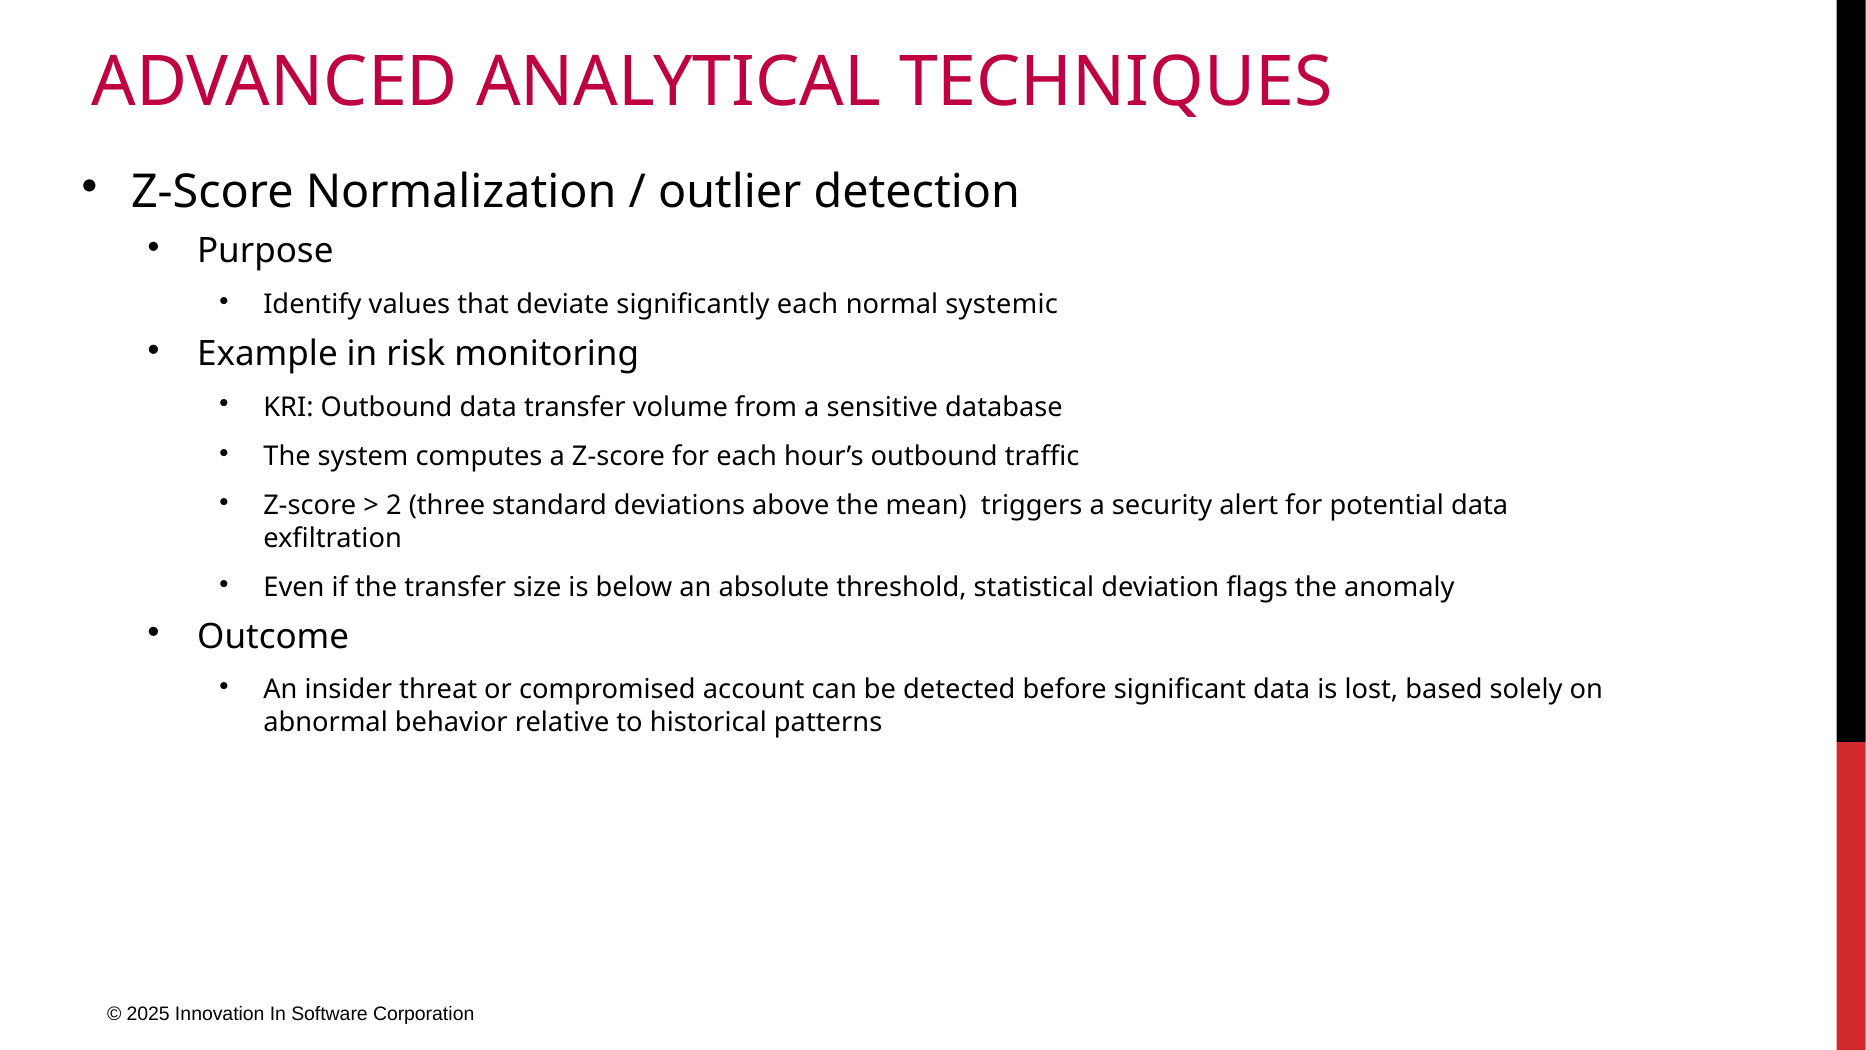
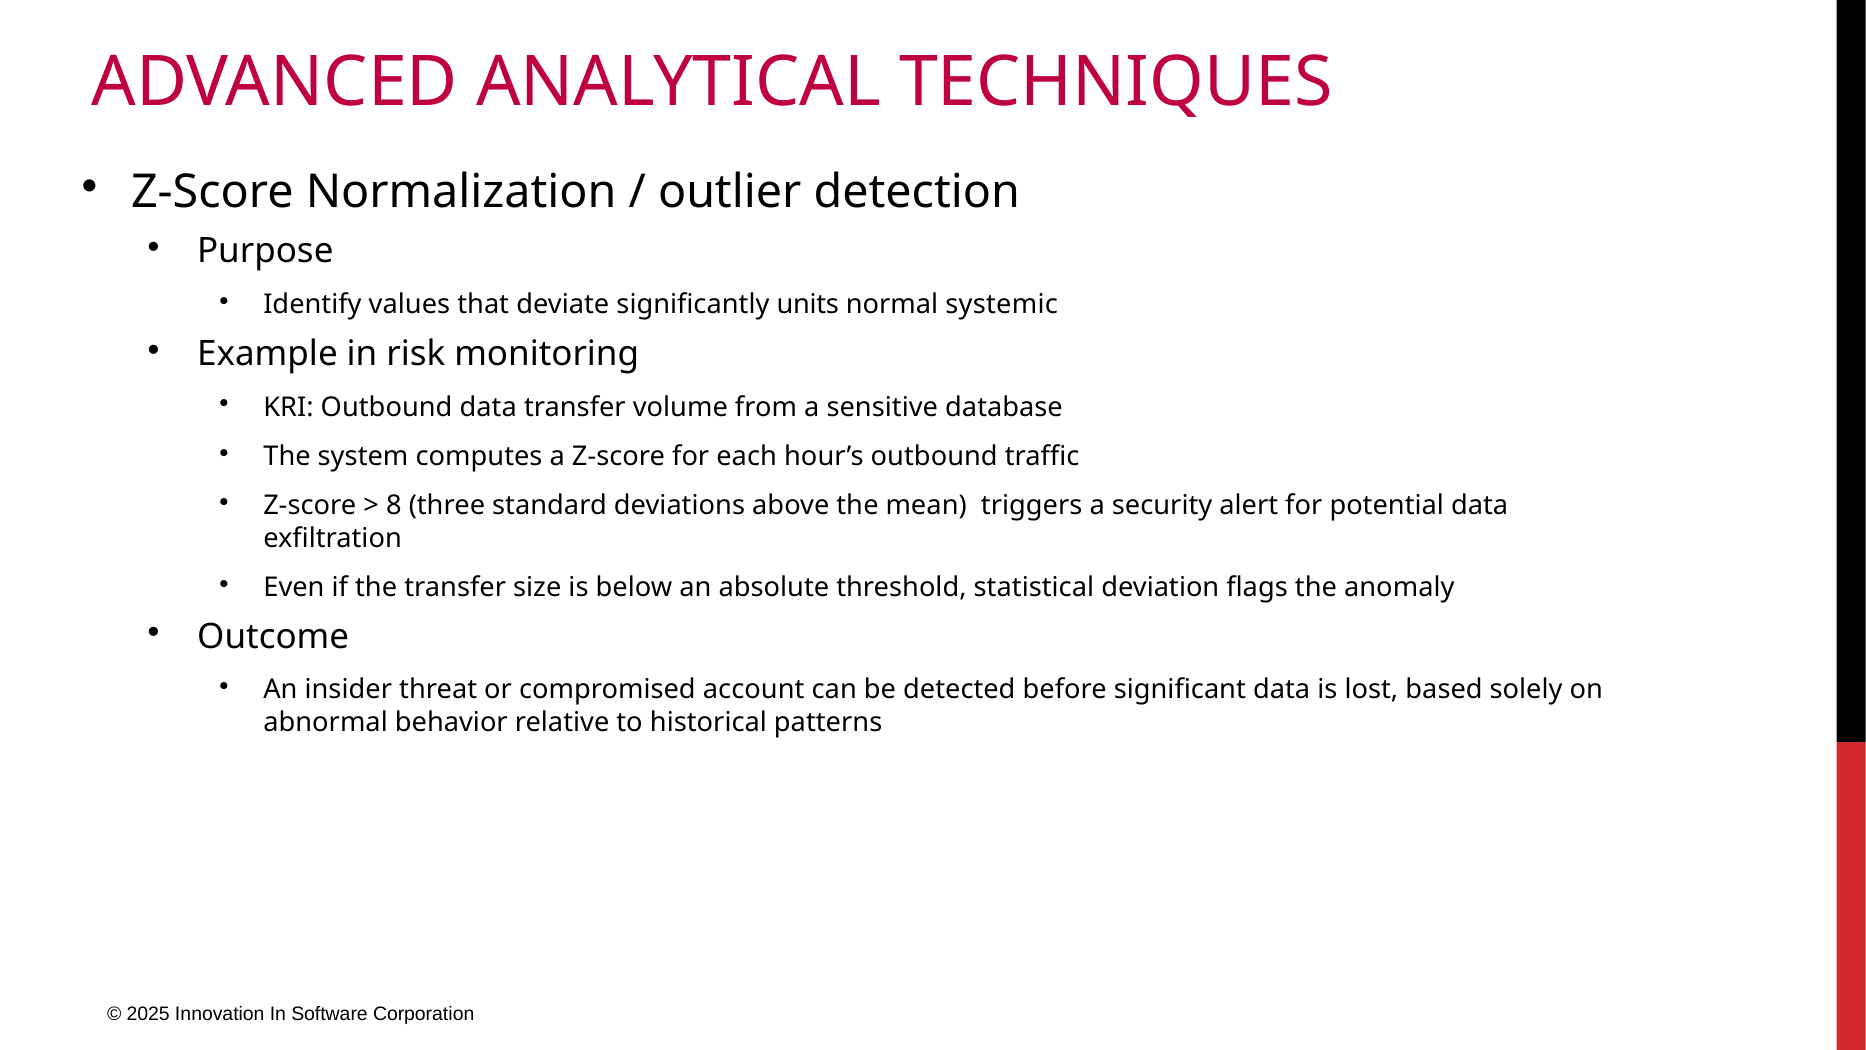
significantly each: each -> units (808, 305)
2: 2 -> 8 (394, 505)
